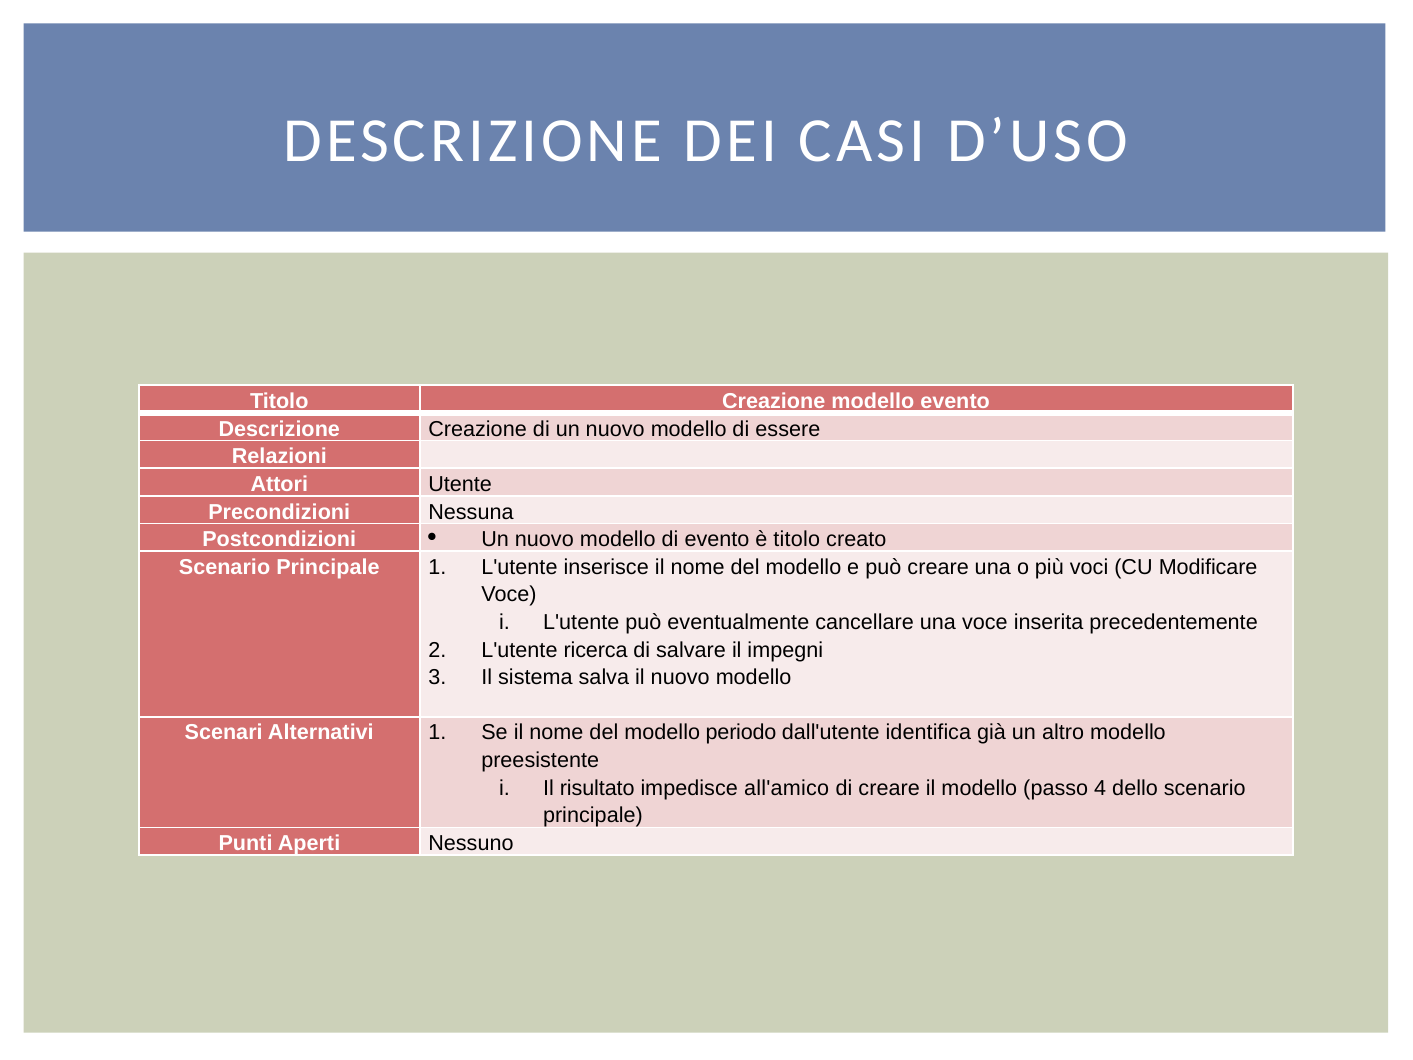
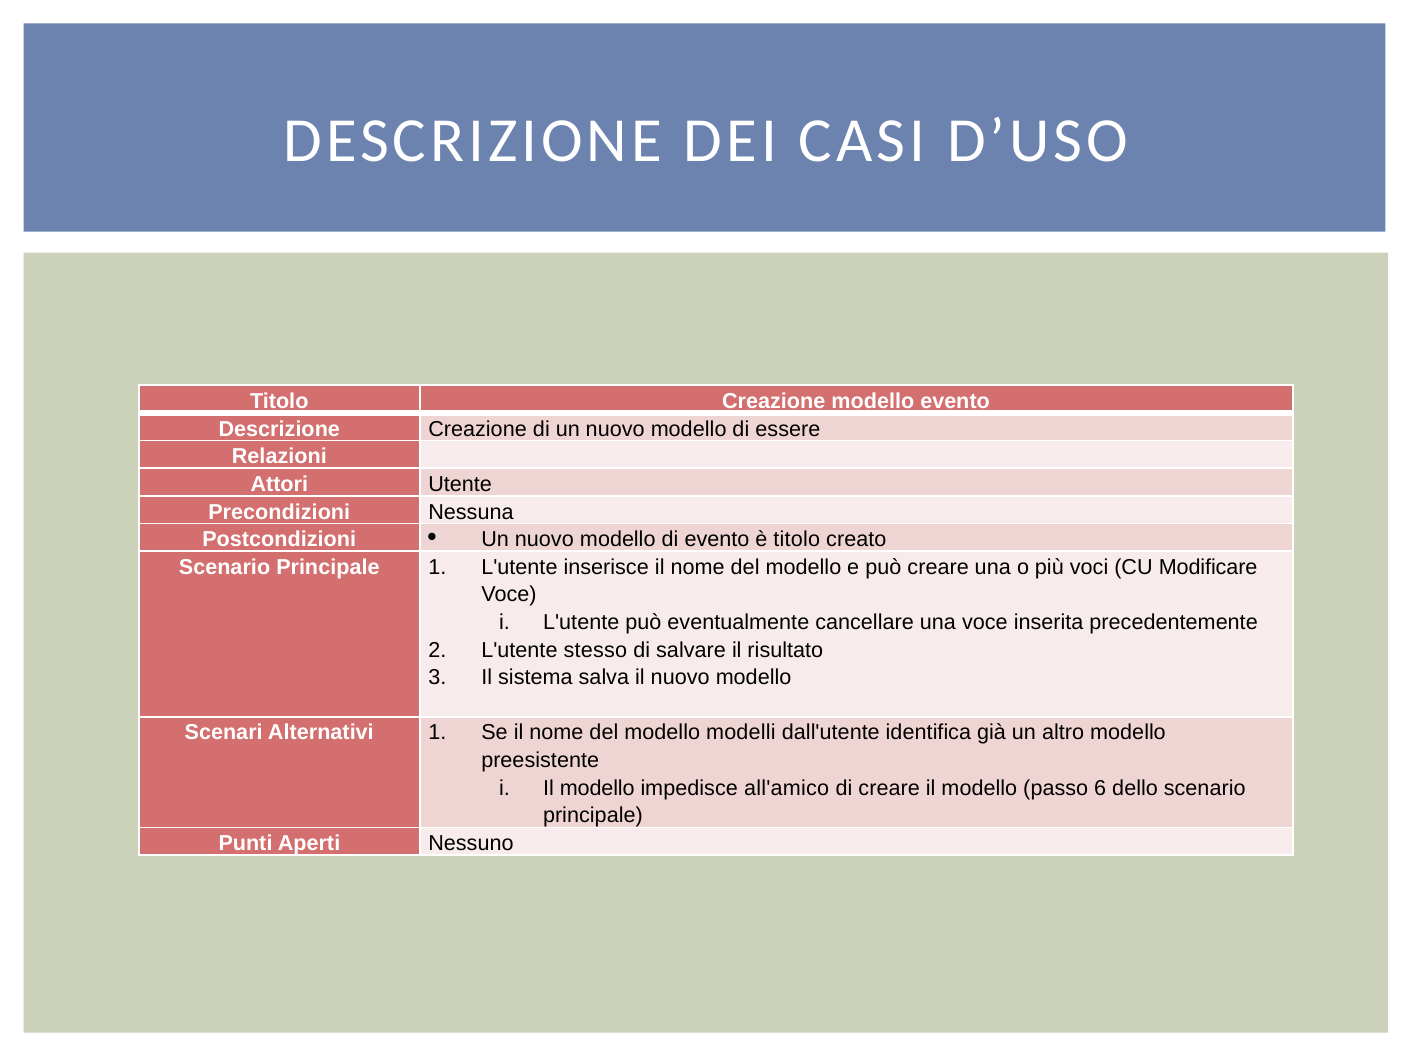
ricerca: ricerca -> stesso (595, 650)
impegni: impegni -> risultato (785, 650)
periodo: periodo -> modelli (741, 733)
risultato: risultato -> modello (597, 788)
4: 4 -> 6 (1100, 788)
